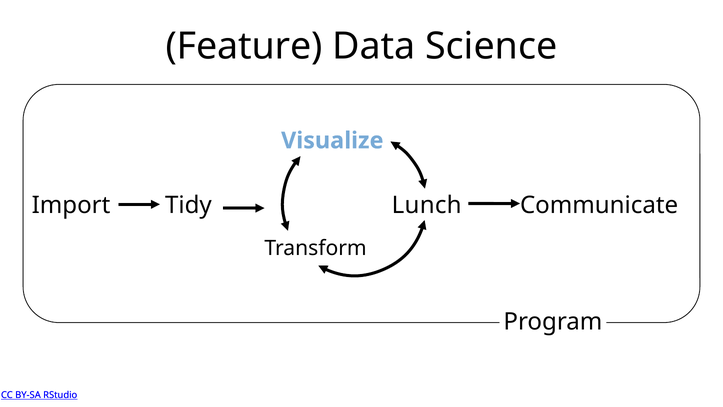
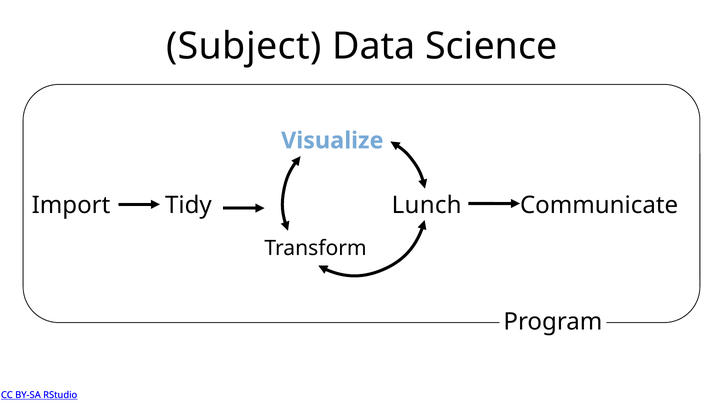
Feature: Feature -> Subject (244, 46)
